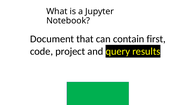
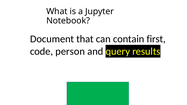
project: project -> person (70, 51)
